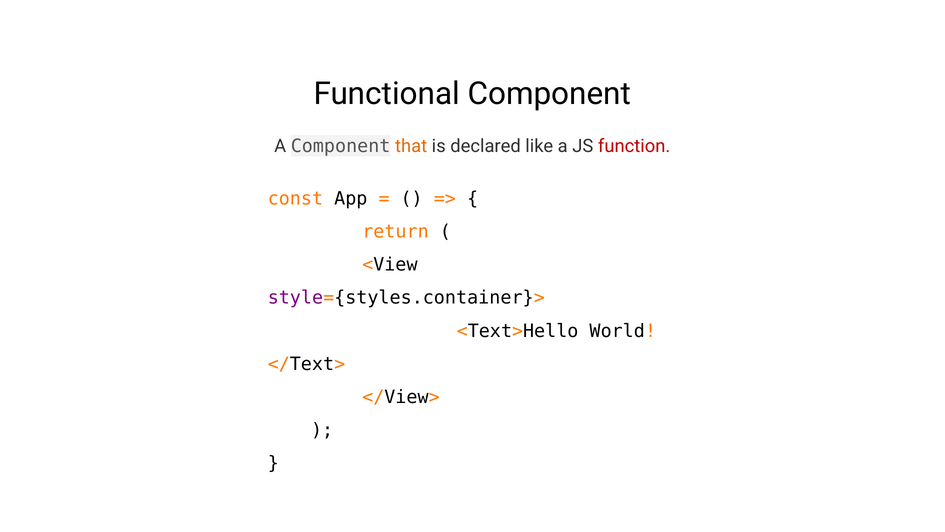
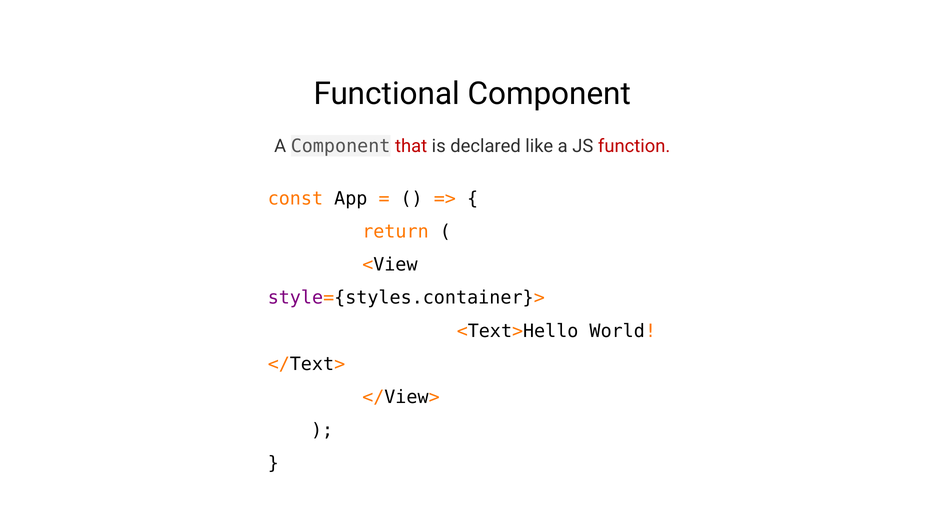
that colour: orange -> red (411, 146)
